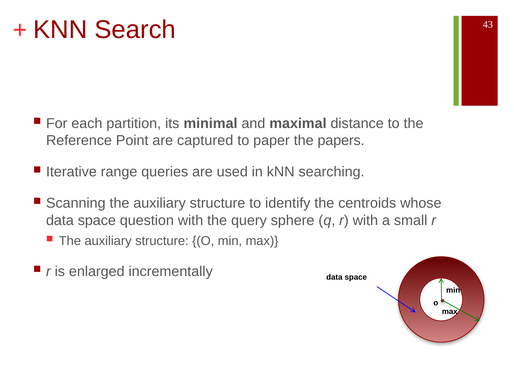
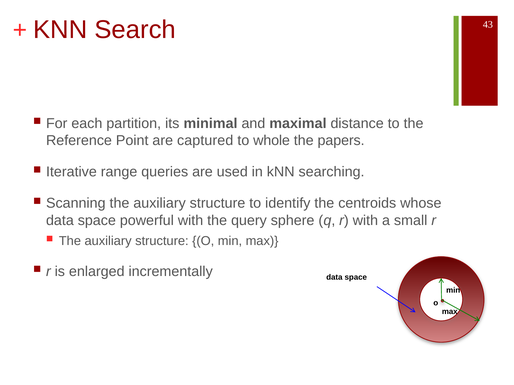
paper: paper -> whole (272, 141)
question: question -> powerful (147, 221)
